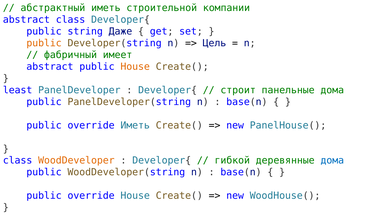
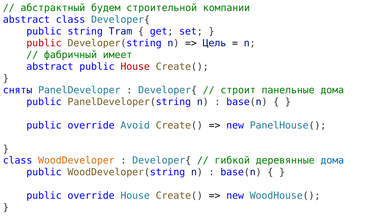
абстрактный иметь: иметь -> будем (106, 8)
Даже: Даже -> Tram (120, 31)
public colour: orange -> red (44, 43)
House colour: orange -> red (135, 67)
least: least -> сняты (18, 90)
override Иметь: Иметь -> Avoid (135, 125)
